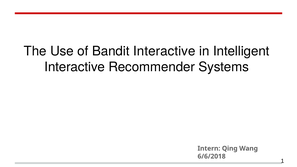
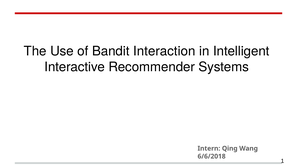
Bandit Interactive: Interactive -> Interaction (164, 51)
